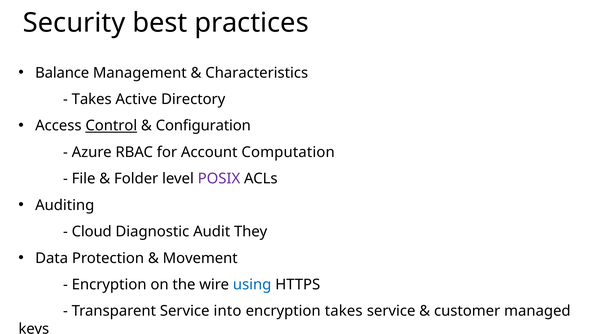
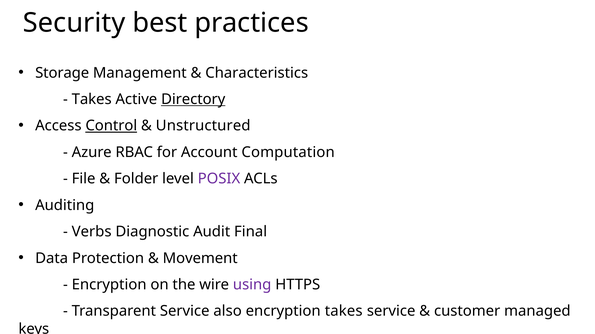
Balance: Balance -> Storage (62, 73)
Directory underline: none -> present (193, 99)
Configuration: Configuration -> Unstructured (203, 126)
Cloud: Cloud -> Verbs (92, 232)
They: They -> Final (251, 232)
using colour: blue -> purple (252, 285)
into: into -> also (228, 312)
